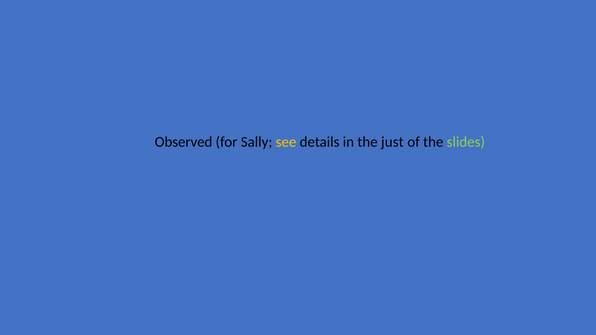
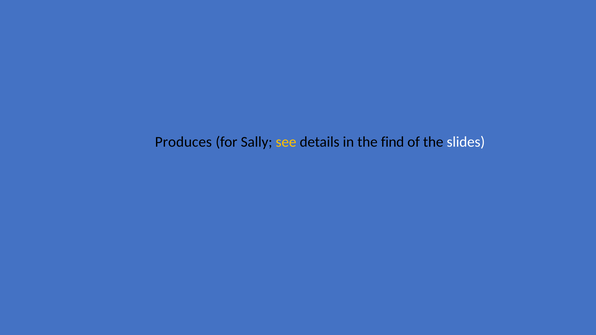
Observed: Observed -> Produces (183, 142)
just: just -> find (393, 142)
slides colour: light green -> white (466, 142)
